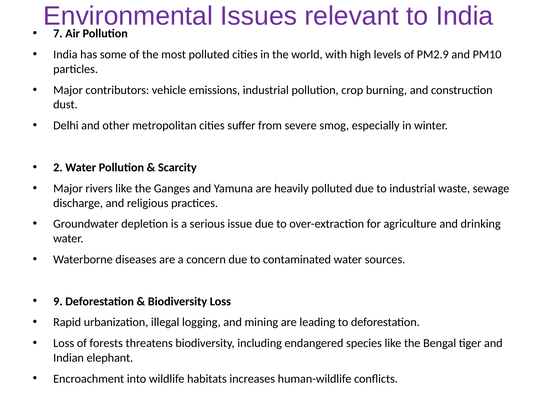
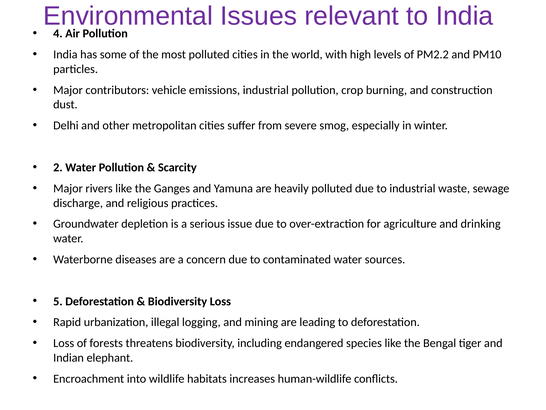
7: 7 -> 4 (58, 34)
PM2.9: PM2.9 -> PM2.2 (433, 55)
9: 9 -> 5 (58, 301)
